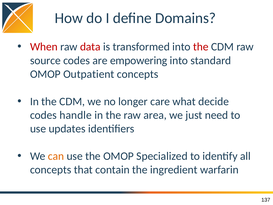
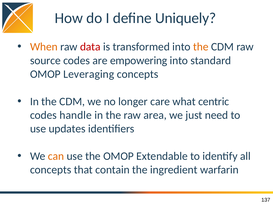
Domains: Domains -> Uniquely (186, 18)
When colour: red -> orange (44, 47)
the colour: red -> orange (201, 47)
Outpatient: Outpatient -> Leveraging (89, 74)
decide: decide -> centric (214, 101)
Specialized: Specialized -> Extendable (162, 156)
